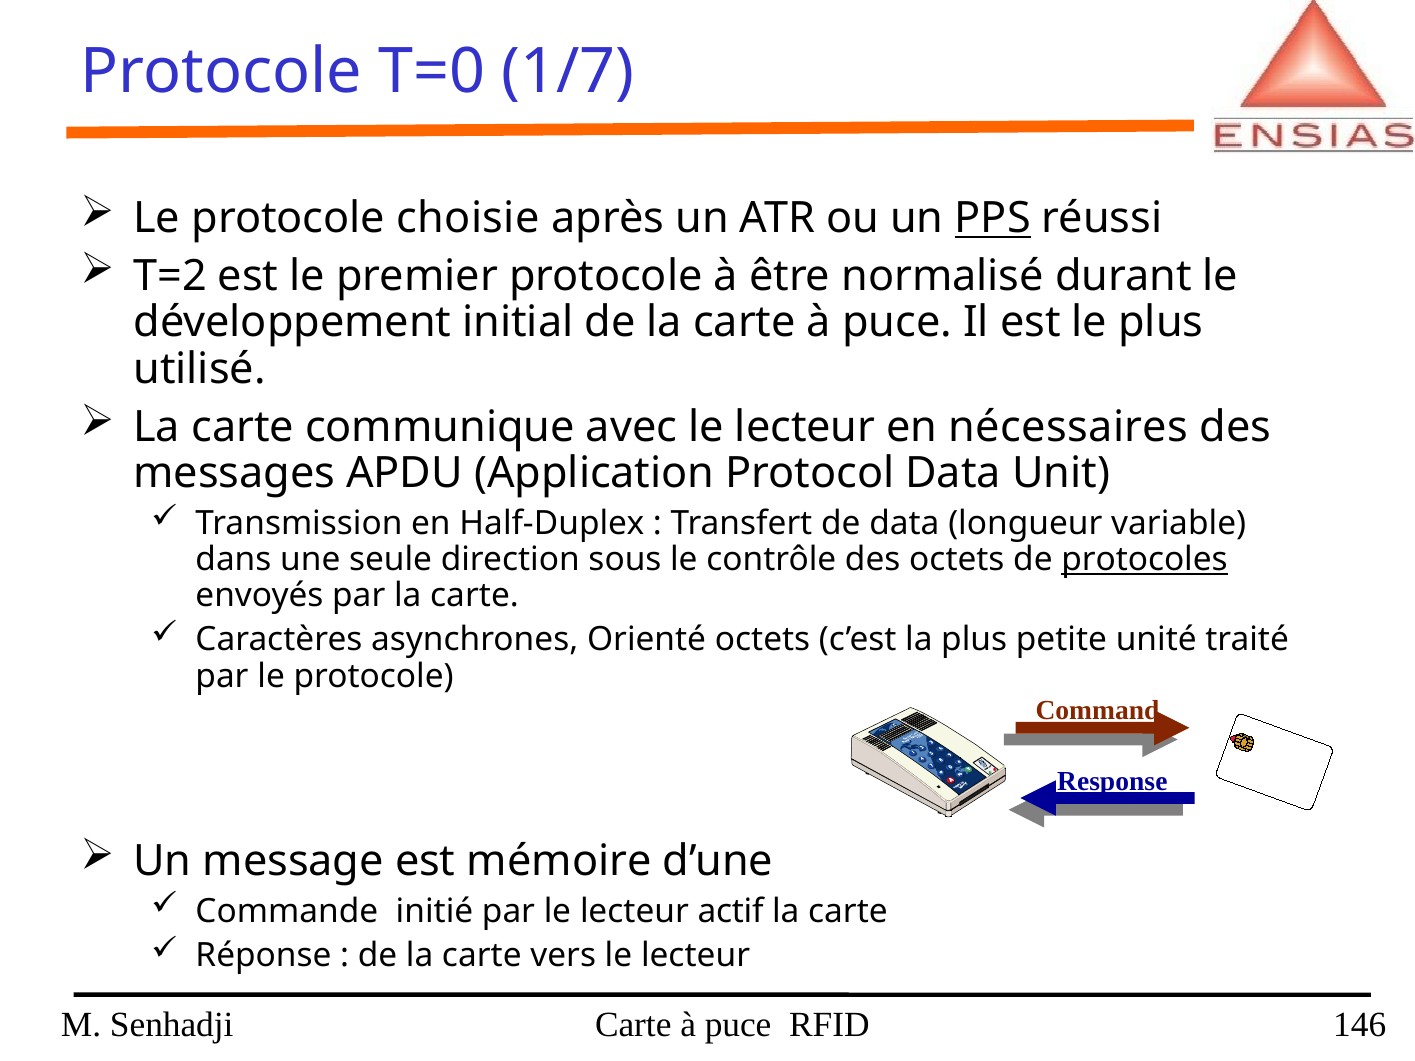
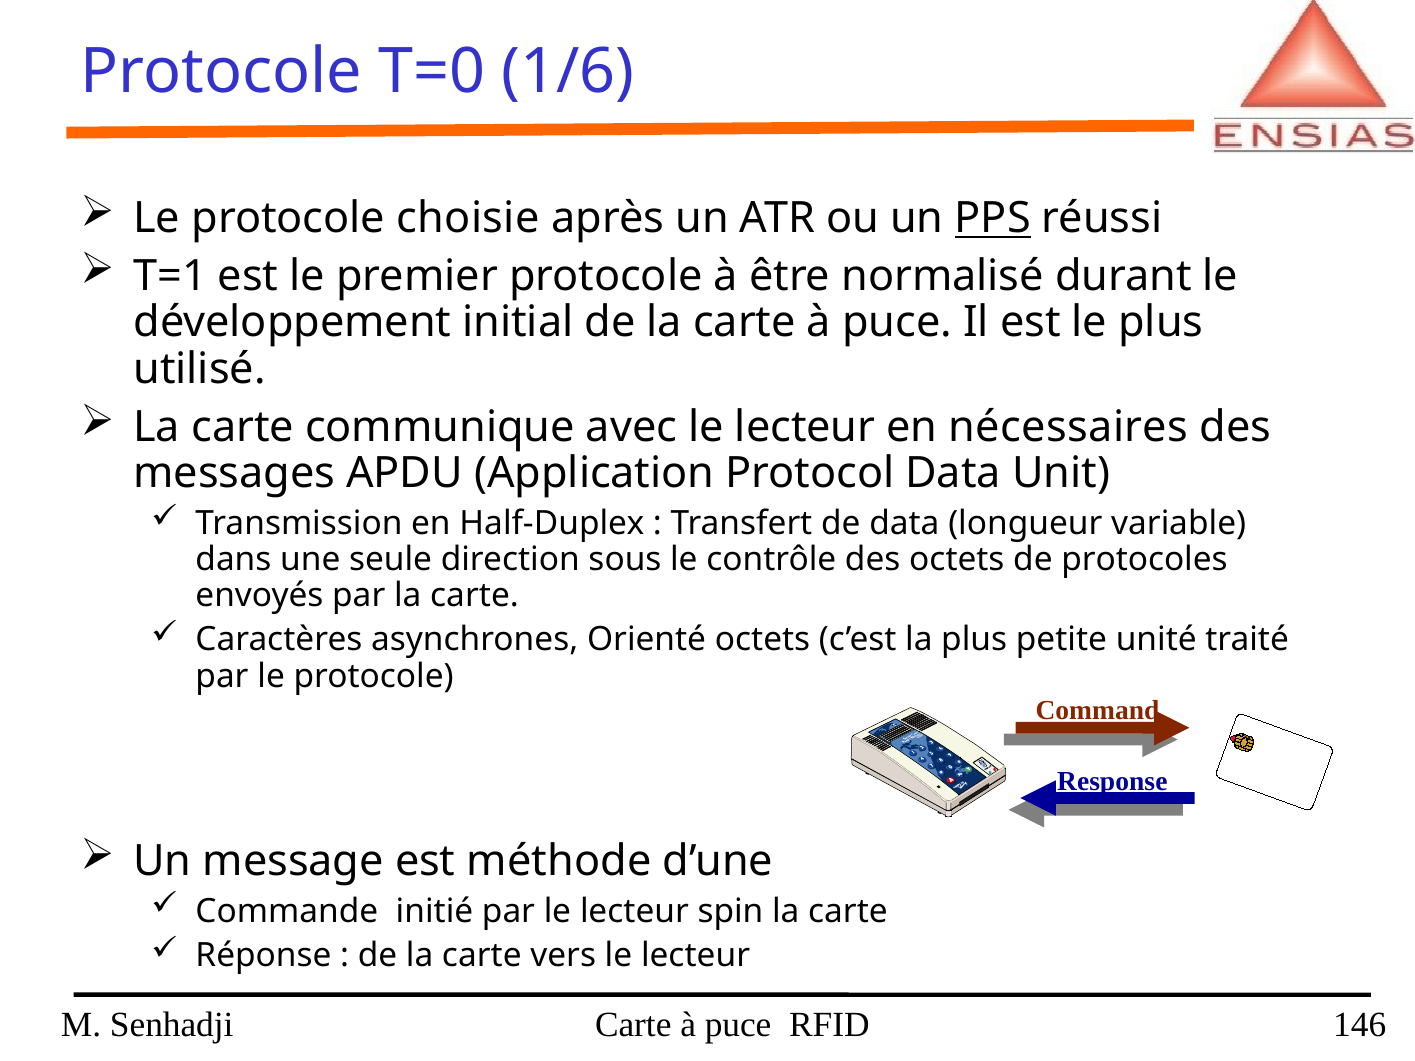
1/7: 1/7 -> 1/6 (568, 72)
T=2: T=2 -> T=1 (170, 276)
protocoles underline: present -> none (1145, 560)
mémoire: mémoire -> méthode (559, 862)
actif: actif -> spin (730, 911)
